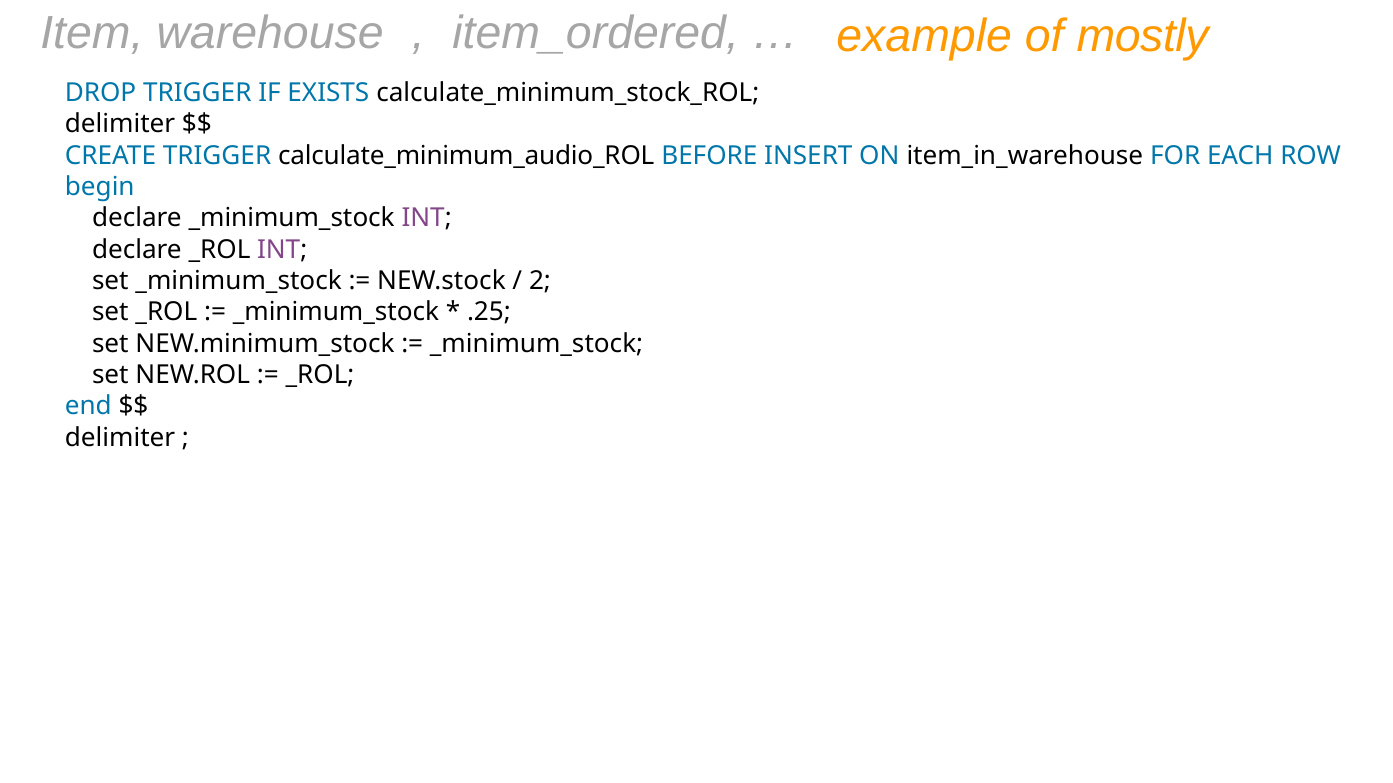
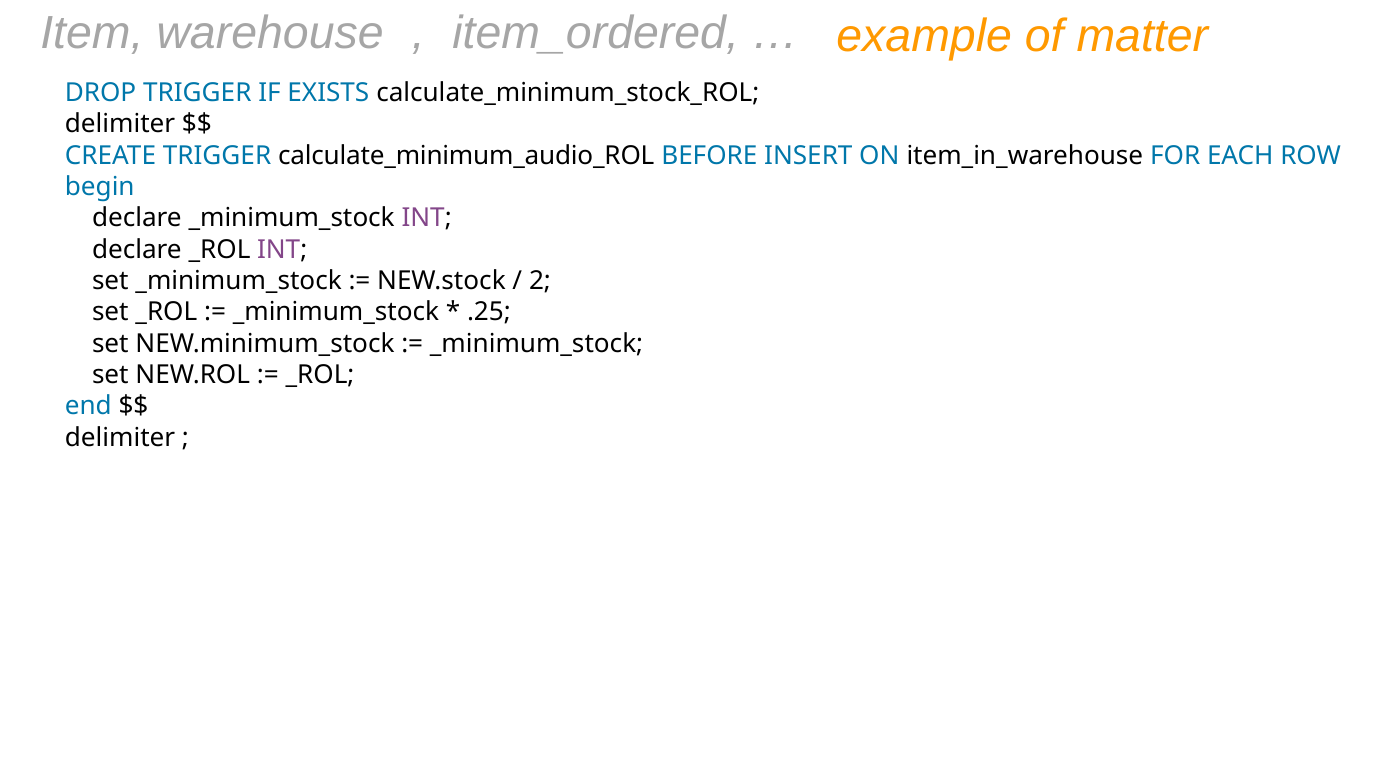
mostly: mostly -> matter (1142, 36)
